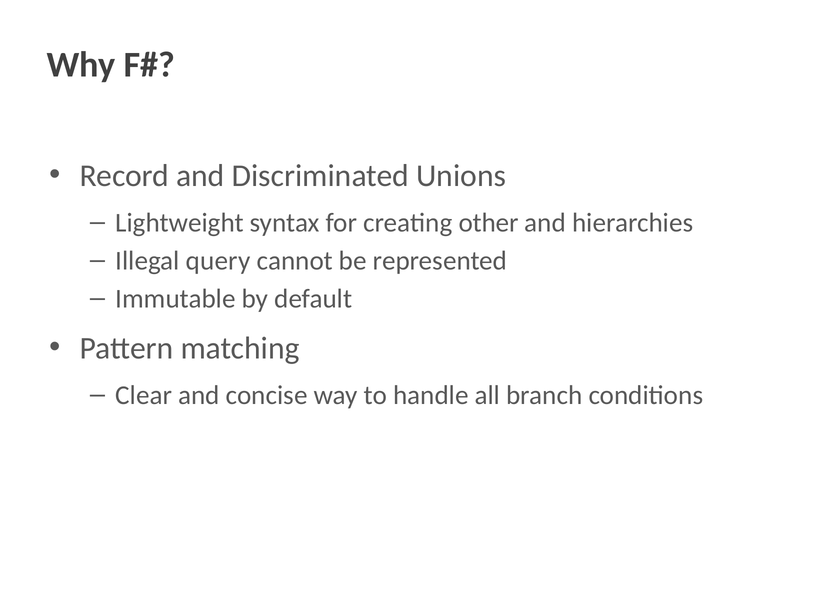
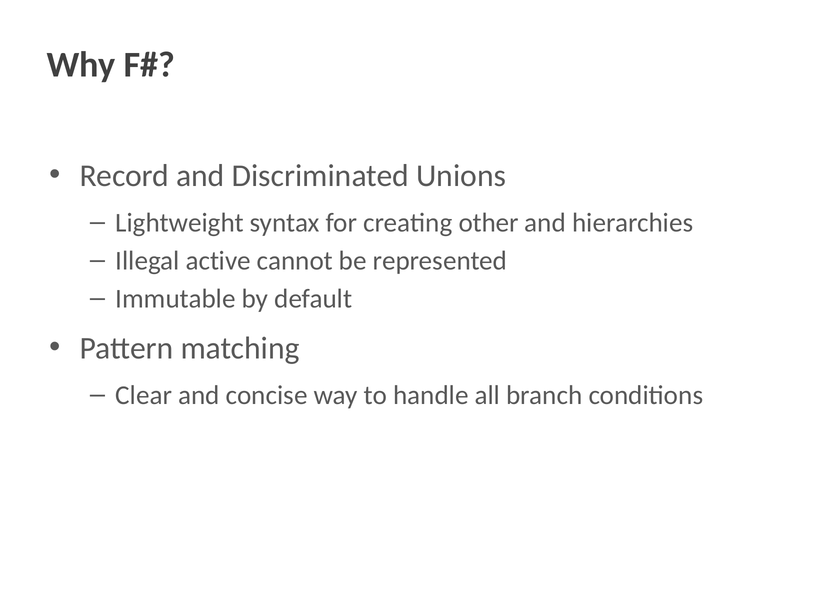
query: query -> active (218, 261)
